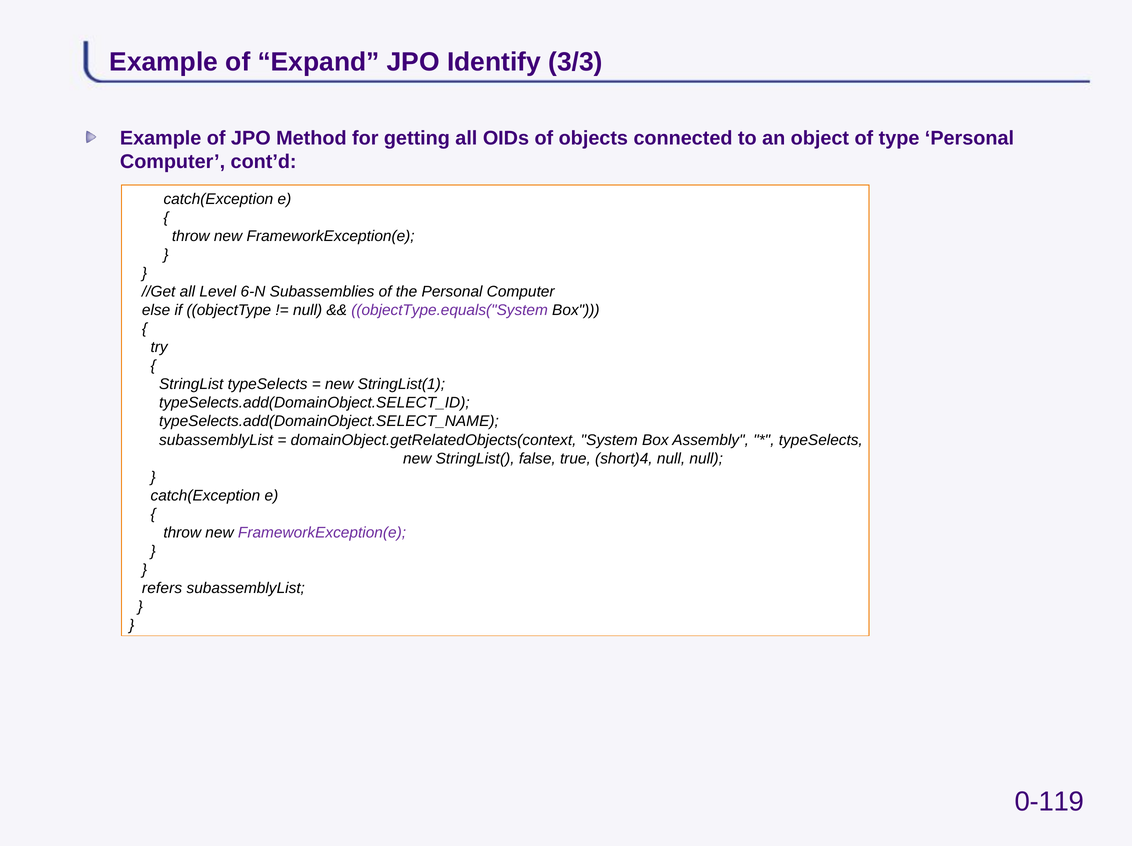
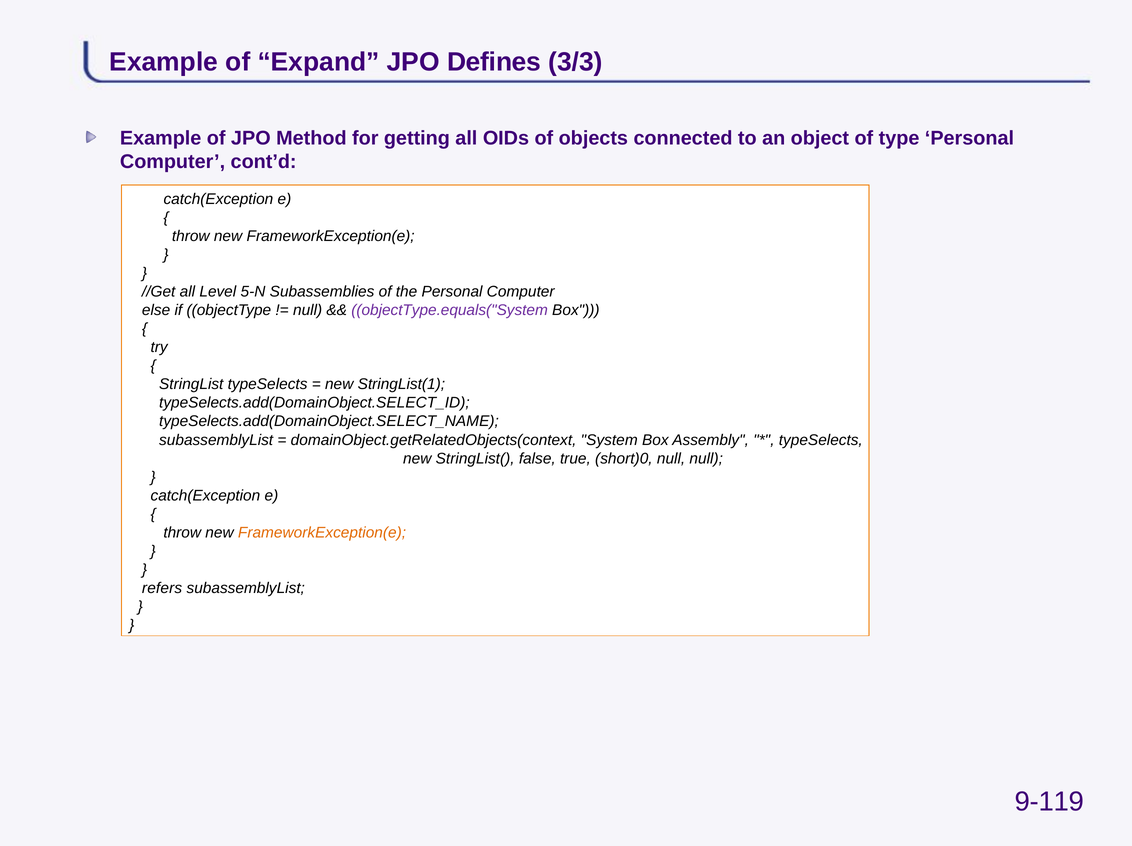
Identify: Identify -> Defines (494, 62)
6-N: 6-N -> 5-N (253, 292)
short)4: short)4 -> short)0 (624, 458)
FrameworkException(e colour: purple -> orange (322, 532)
0-119: 0-119 -> 9-119 (1049, 801)
